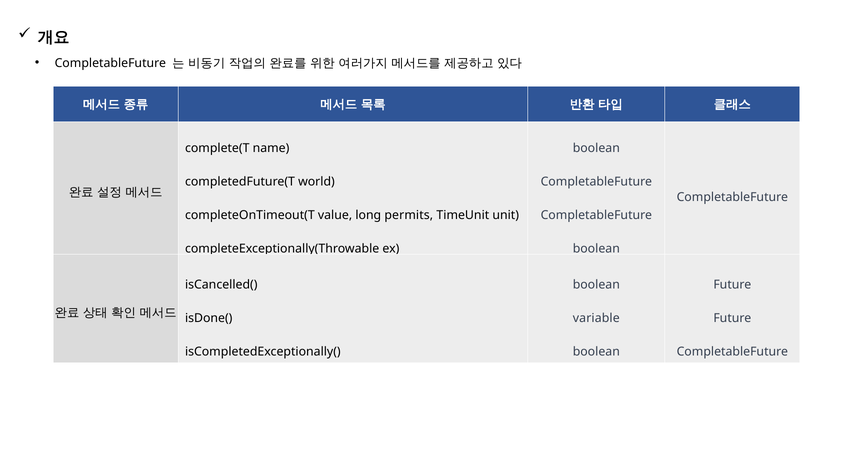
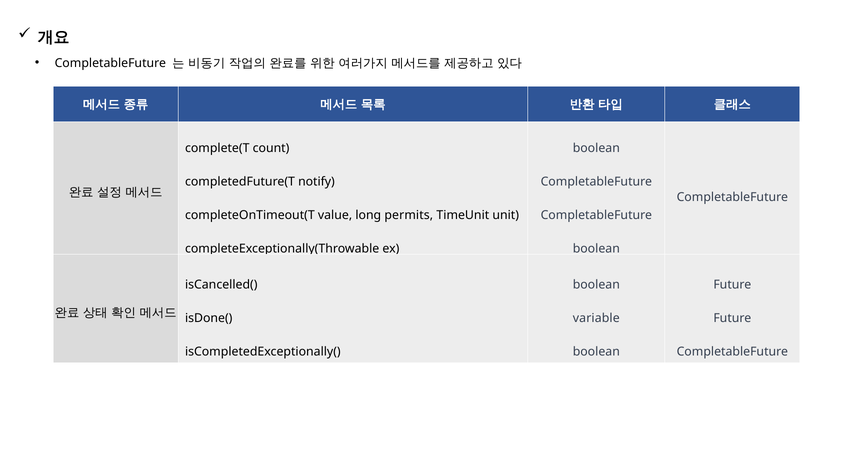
name: name -> count (271, 148)
world: world -> notify (316, 182)
